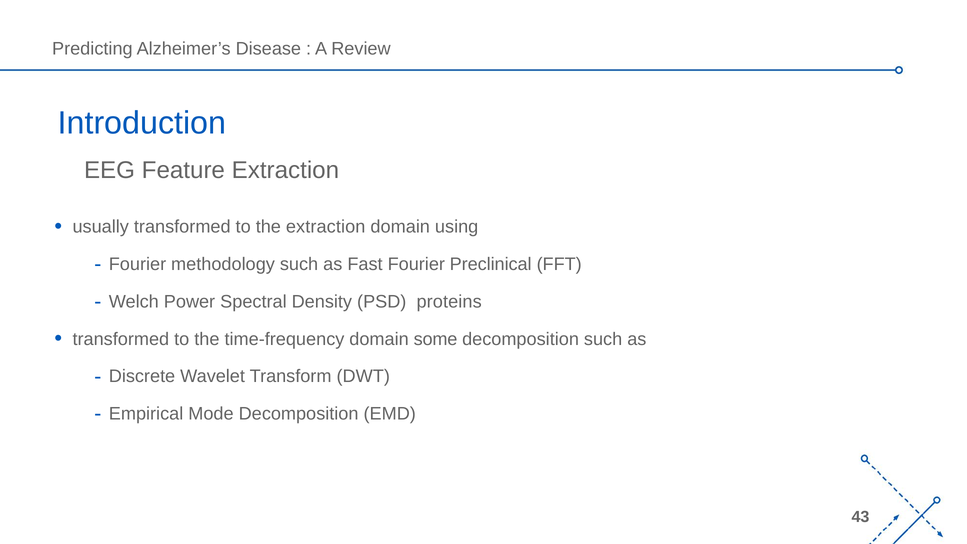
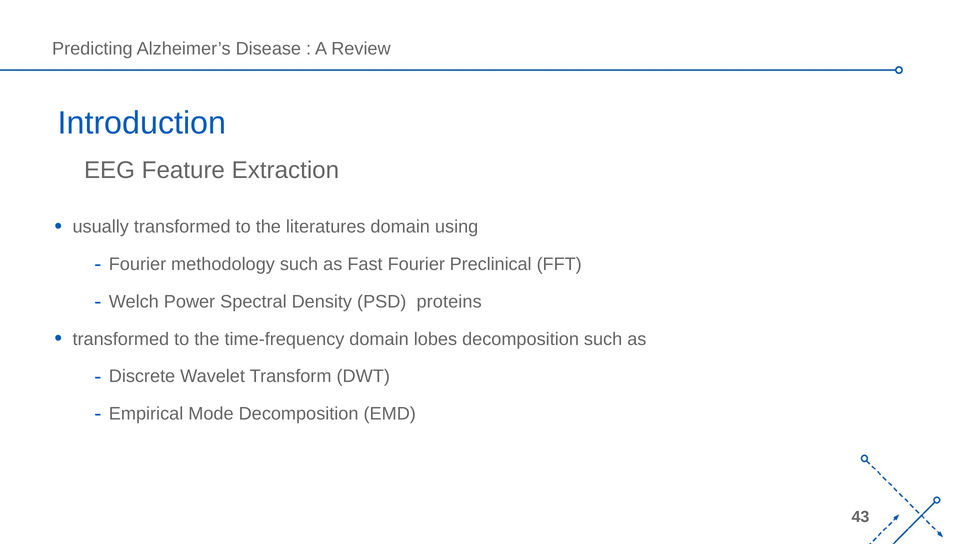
the extraction: extraction -> literatures (326, 227)
some: some -> lobes (435, 339)
